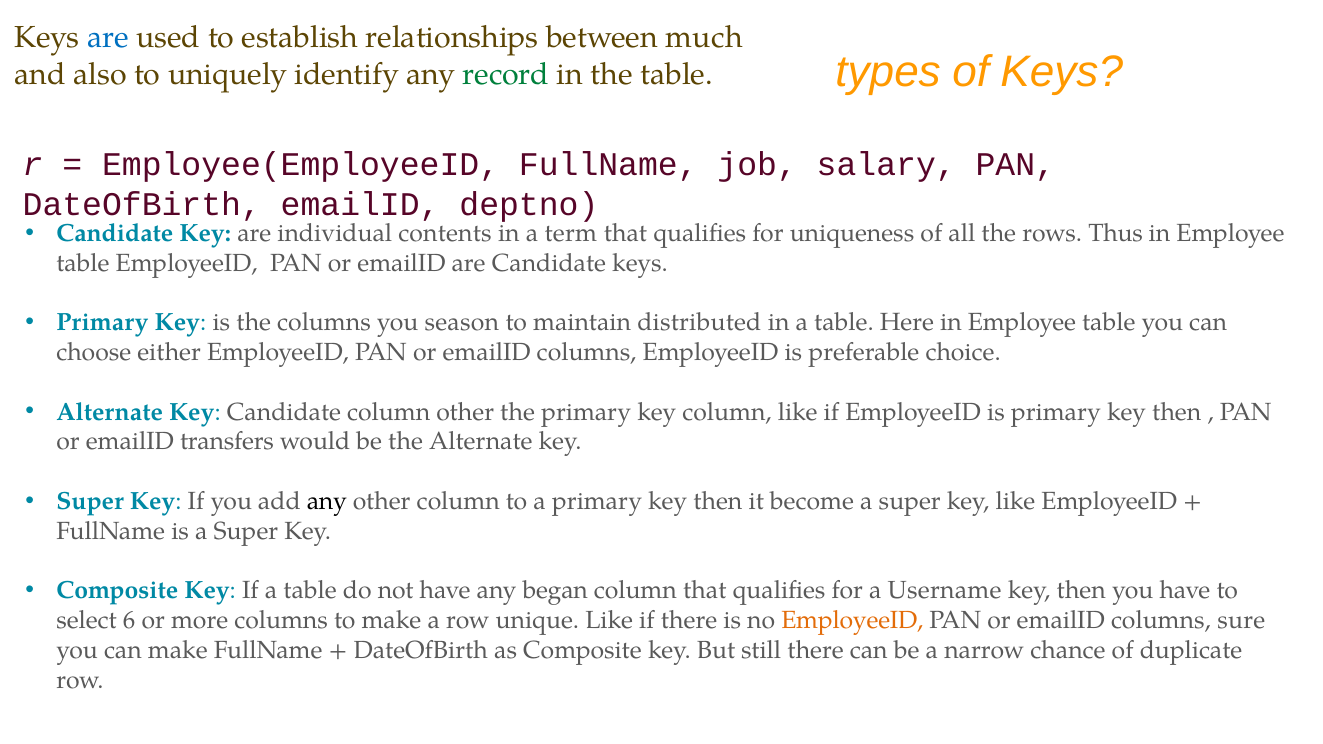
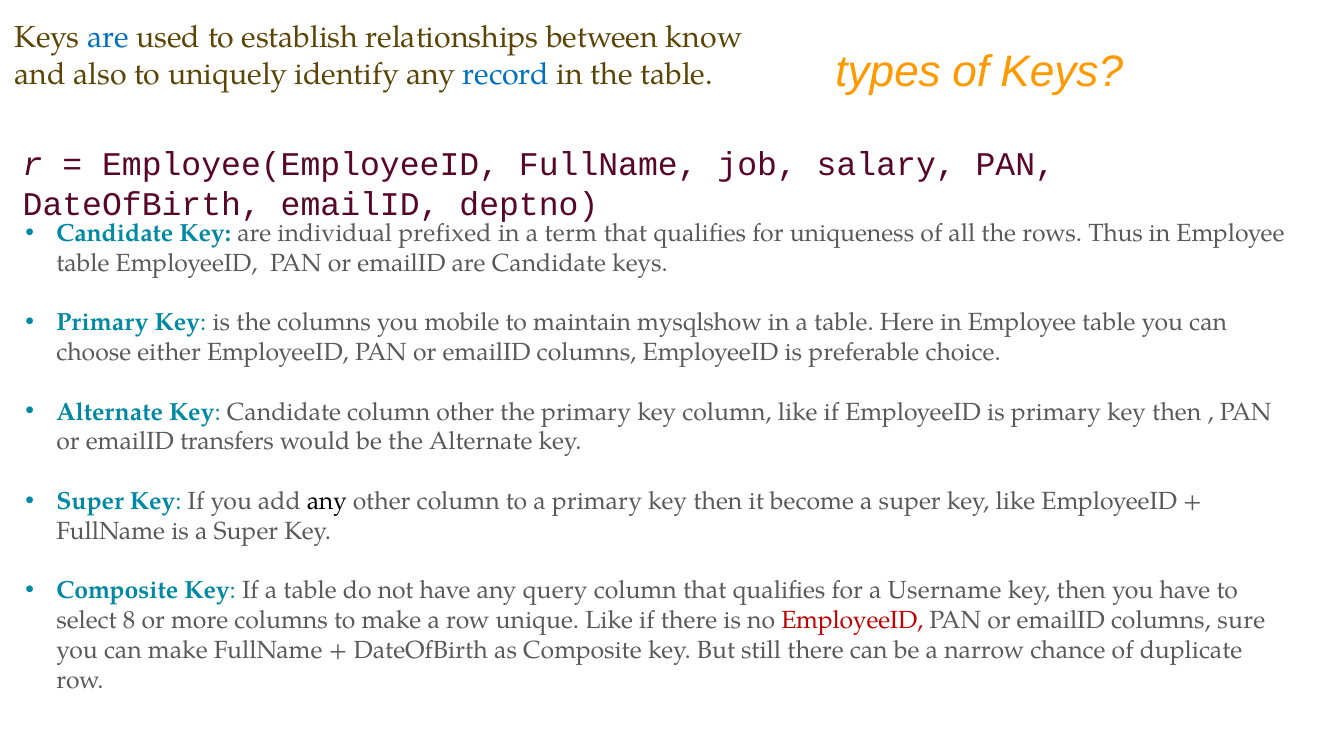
much: much -> know (704, 38)
record colour: green -> blue (506, 74)
contents: contents -> prefixed (445, 234)
season: season -> mobile (462, 323)
distributed: distributed -> mysqlshow (700, 323)
began: began -> query (555, 591)
6: 6 -> 8 (129, 621)
EmployeeID colour: orange -> red (852, 621)
